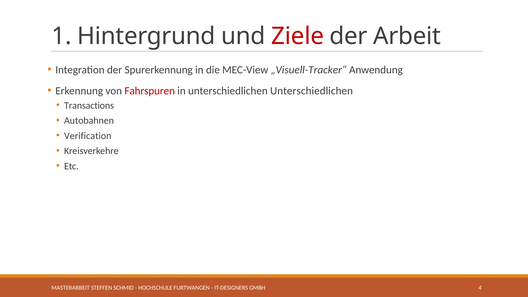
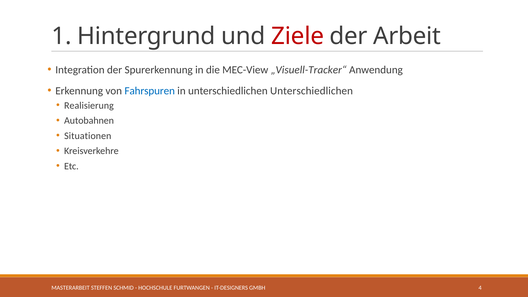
Fahrspuren colour: red -> blue (150, 91)
Transactions: Transactions -> Realisierung (89, 105)
Verification: Verification -> Situationen (88, 136)
